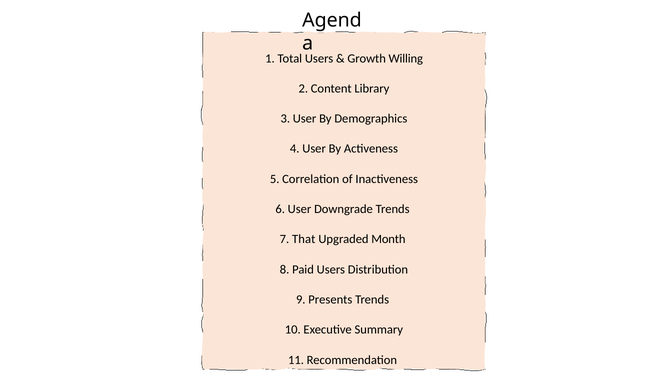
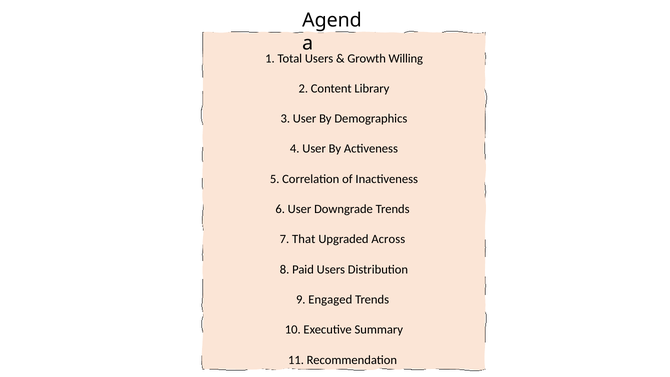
Month: Month -> Across (388, 239)
Presents: Presents -> Engaged (330, 300)
